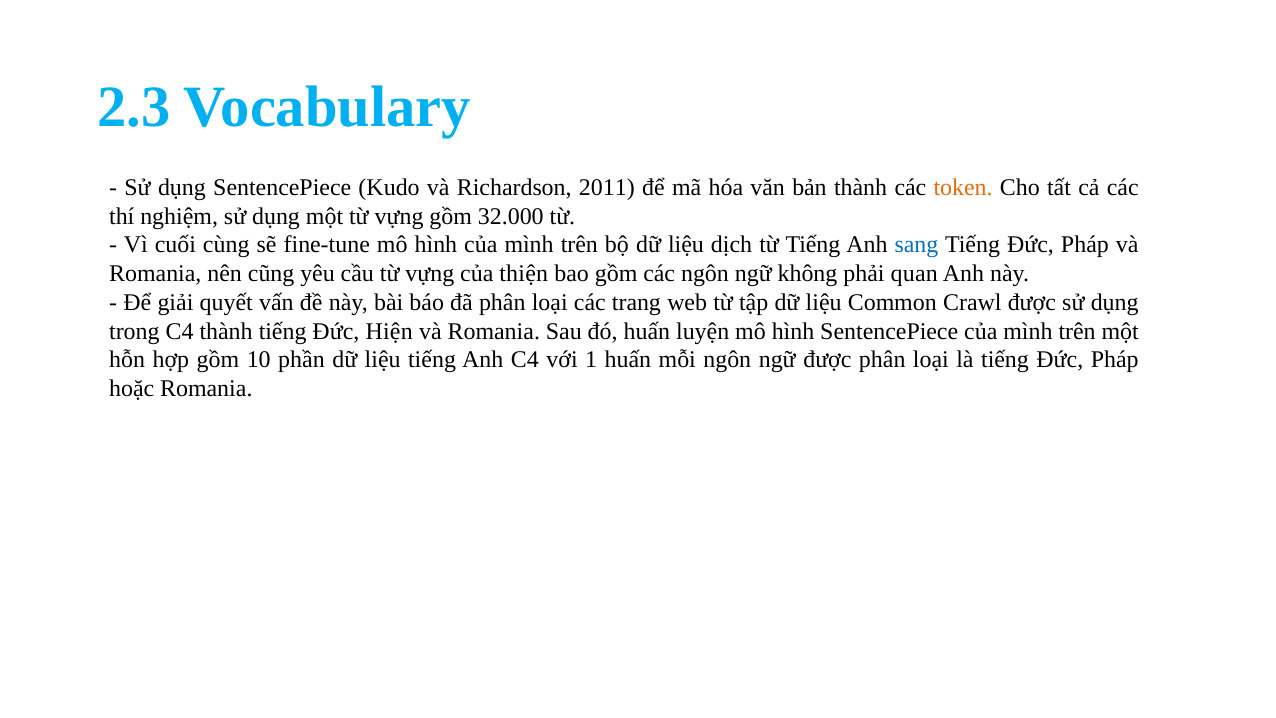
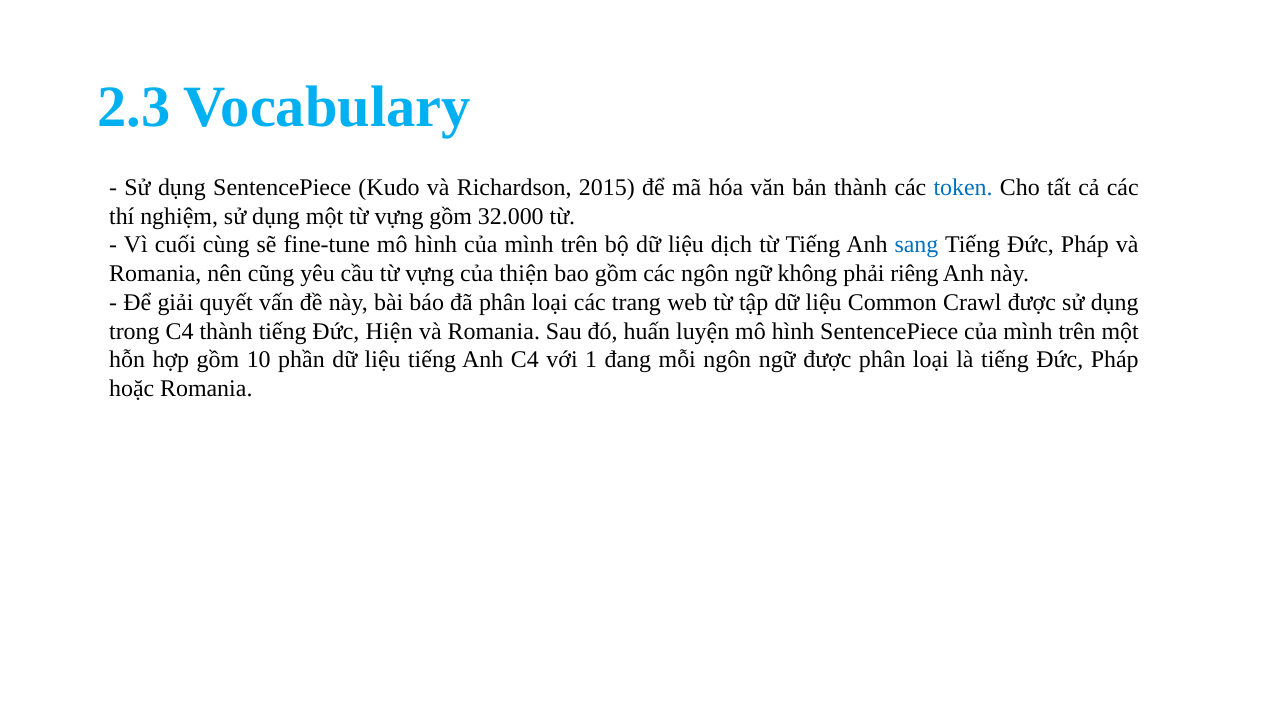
2011: 2011 -> 2015 (607, 188)
token colour: orange -> blue (963, 188)
quan: quan -> riêng (915, 274)
1 huấn: huấn -> đang (628, 360)
